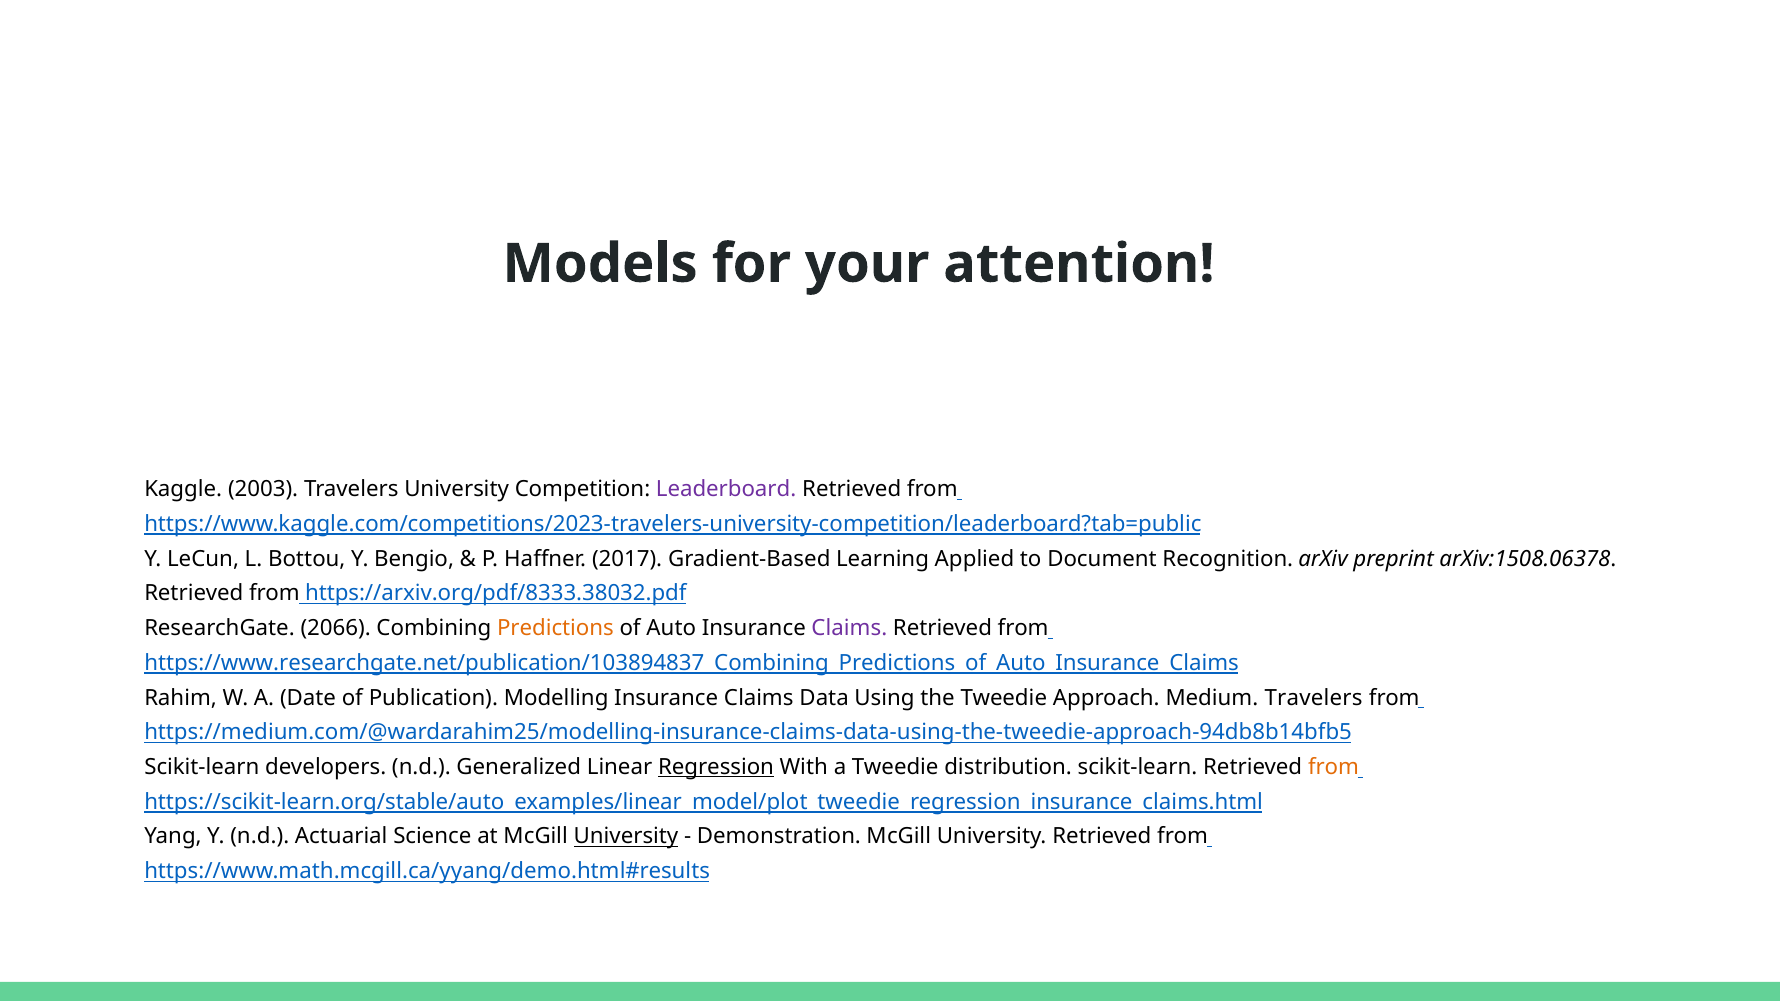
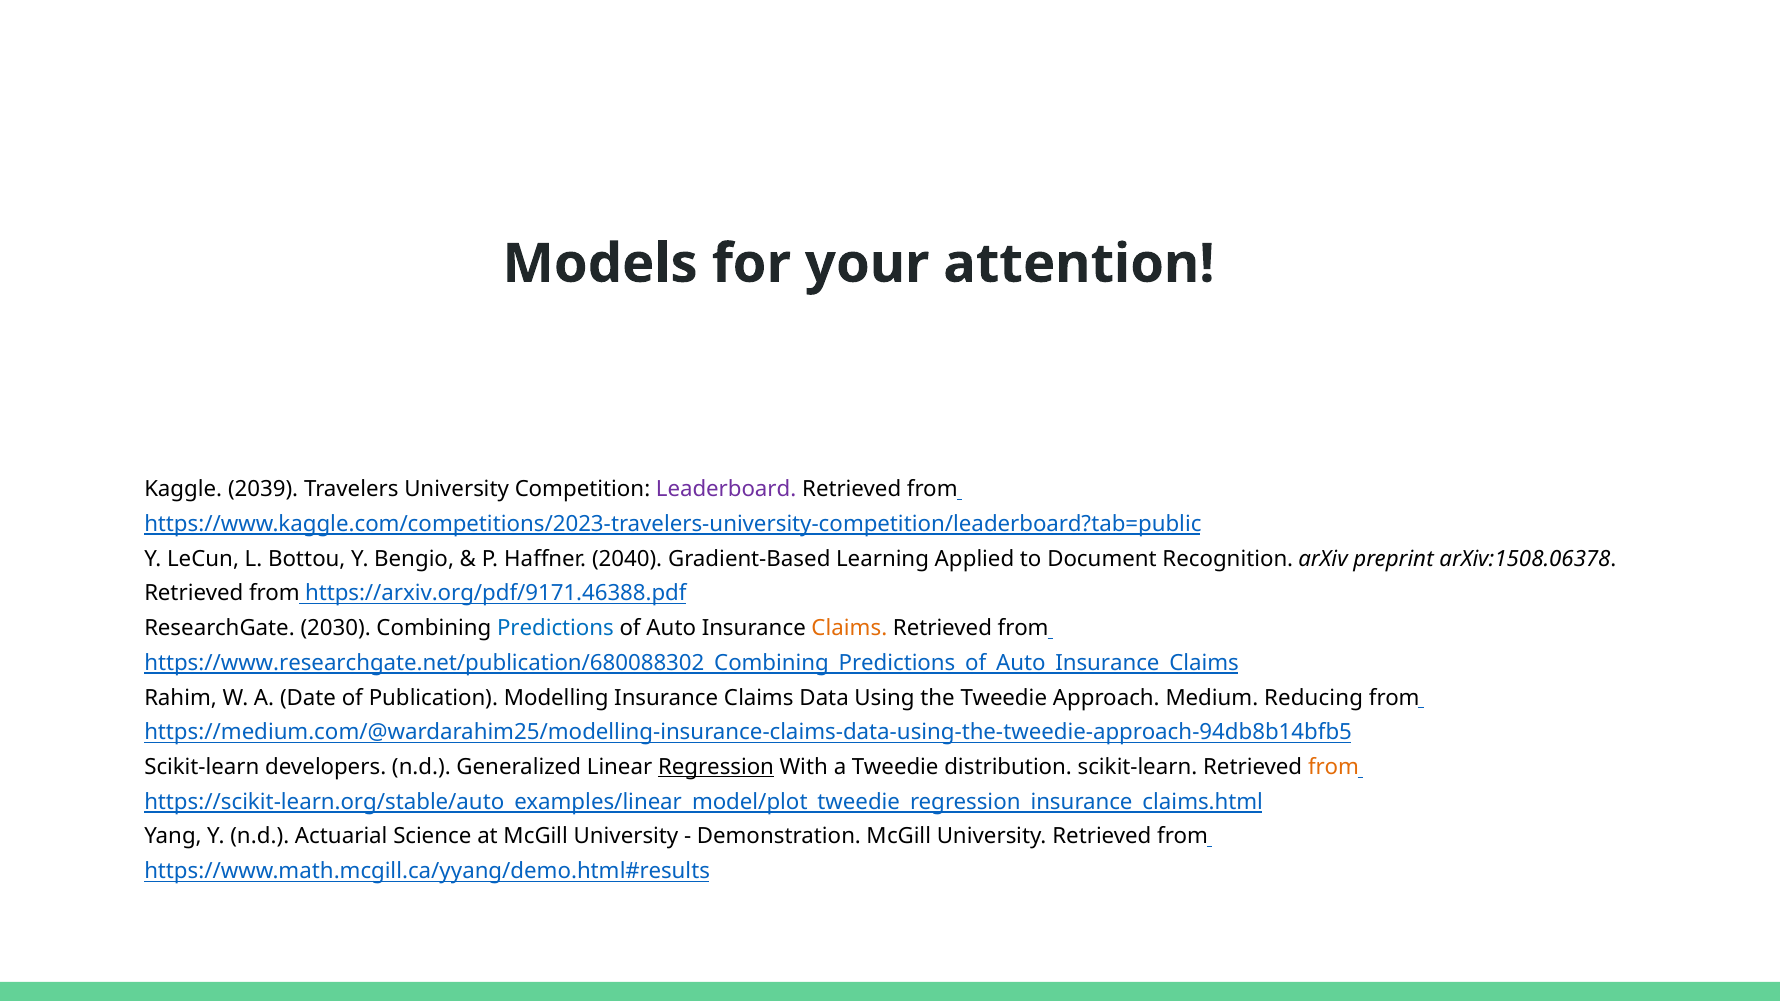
2003: 2003 -> 2039 (263, 489)
2017: 2017 -> 2040 (627, 559)
https://arxiv.org/pdf/8333.38032.pdf: https://arxiv.org/pdf/8333.38032.pdf -> https://arxiv.org/pdf/9171.46388.pdf (496, 594)
2066: 2066 -> 2030 (336, 628)
Predictions colour: orange -> blue (555, 628)
Claims colour: purple -> orange (849, 628)
https://www.researchgate.net/publication/103894837_Combining_Predictions_of_Auto_Insurance_Claims: https://www.researchgate.net/publication/103894837_Combining_Predictions_of_Auto_Insurance_Claims -> https://www.researchgate.net/publication/680088302_Combining_Predictions_of_Auto_Insurance_Claims (692, 663)
Medium Travelers: Travelers -> Reducing (1314, 698)
University underline: present -> none (626, 837)
